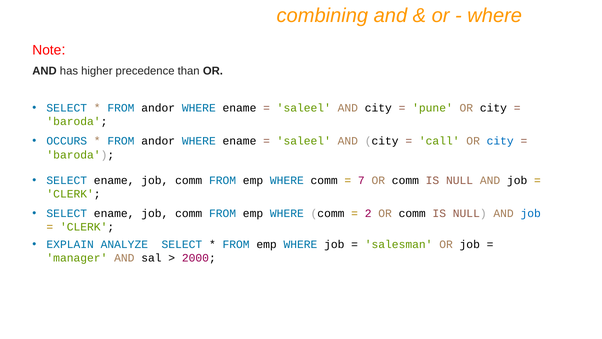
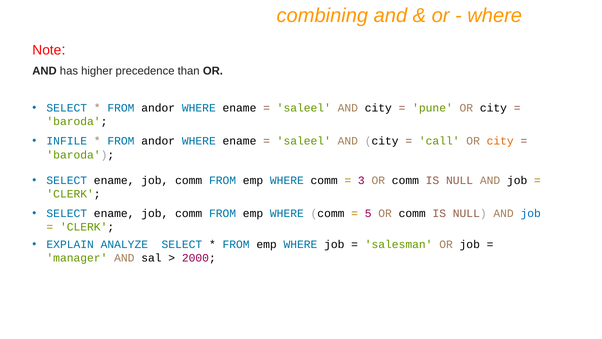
OCCURS: OCCURS -> INFILE (67, 141)
city colour: blue -> orange (500, 141)
7: 7 -> 3 (361, 180)
2: 2 -> 5 (368, 213)
